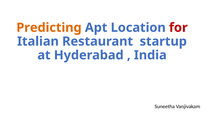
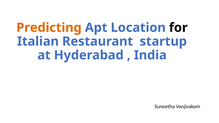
for colour: red -> black (178, 28)
